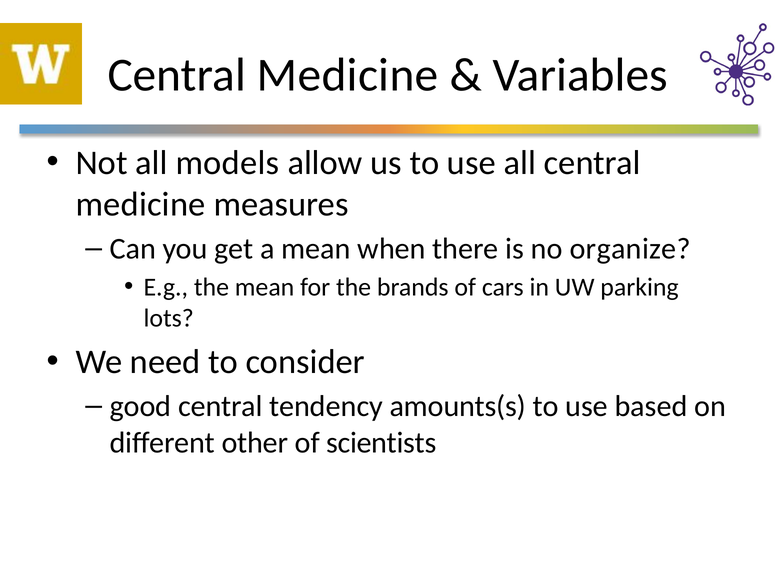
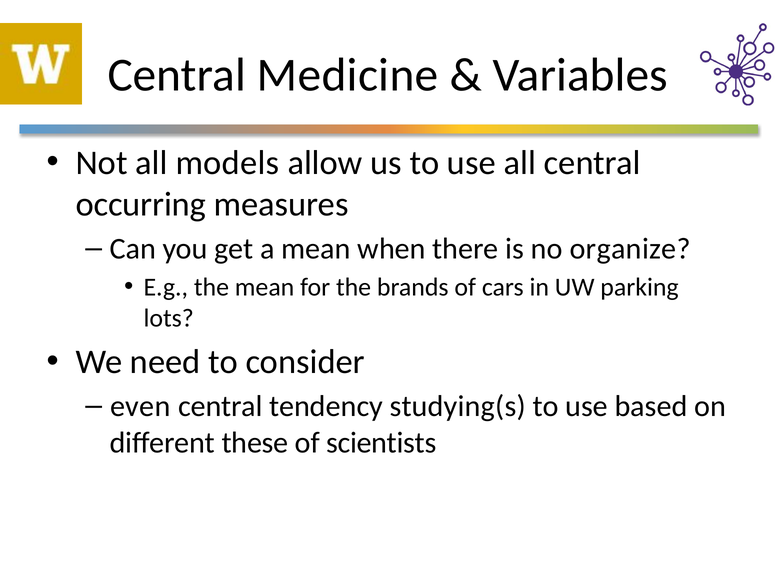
medicine: medicine -> occurring (141, 204)
good: good -> even (140, 407)
amounts(s: amounts(s -> studying(s (458, 407)
other: other -> these (255, 443)
